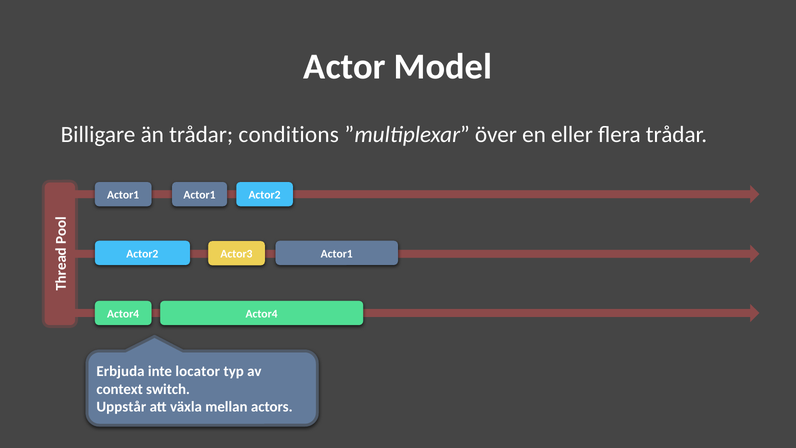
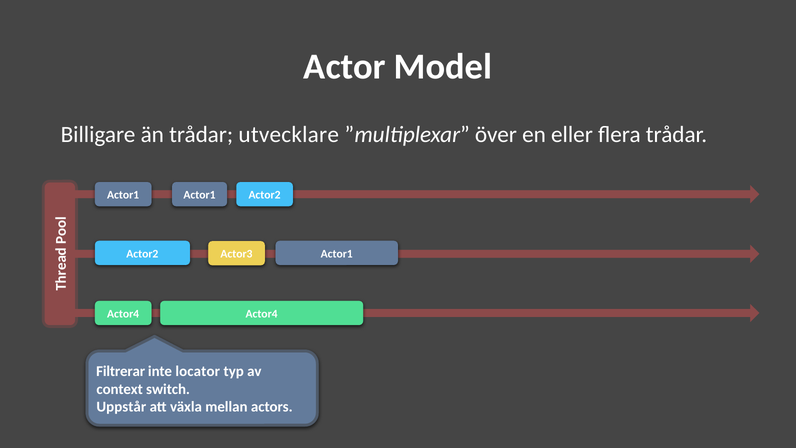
conditions: conditions -> utvecklare (289, 135)
Erbjuda: Erbjuda -> Filtrerar (121, 371)
